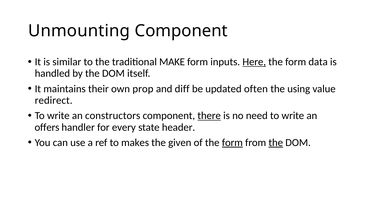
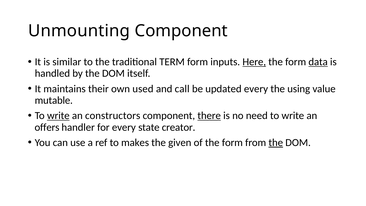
MAKE: MAKE -> TERM (172, 62)
data underline: none -> present (318, 62)
prop: prop -> used (143, 89)
diff: diff -> call (182, 89)
updated often: often -> every (256, 89)
redirect: redirect -> mutable (54, 100)
write underline: none -> present (58, 116)
header: header -> creator (179, 127)
form underline: present -> none (232, 143)
